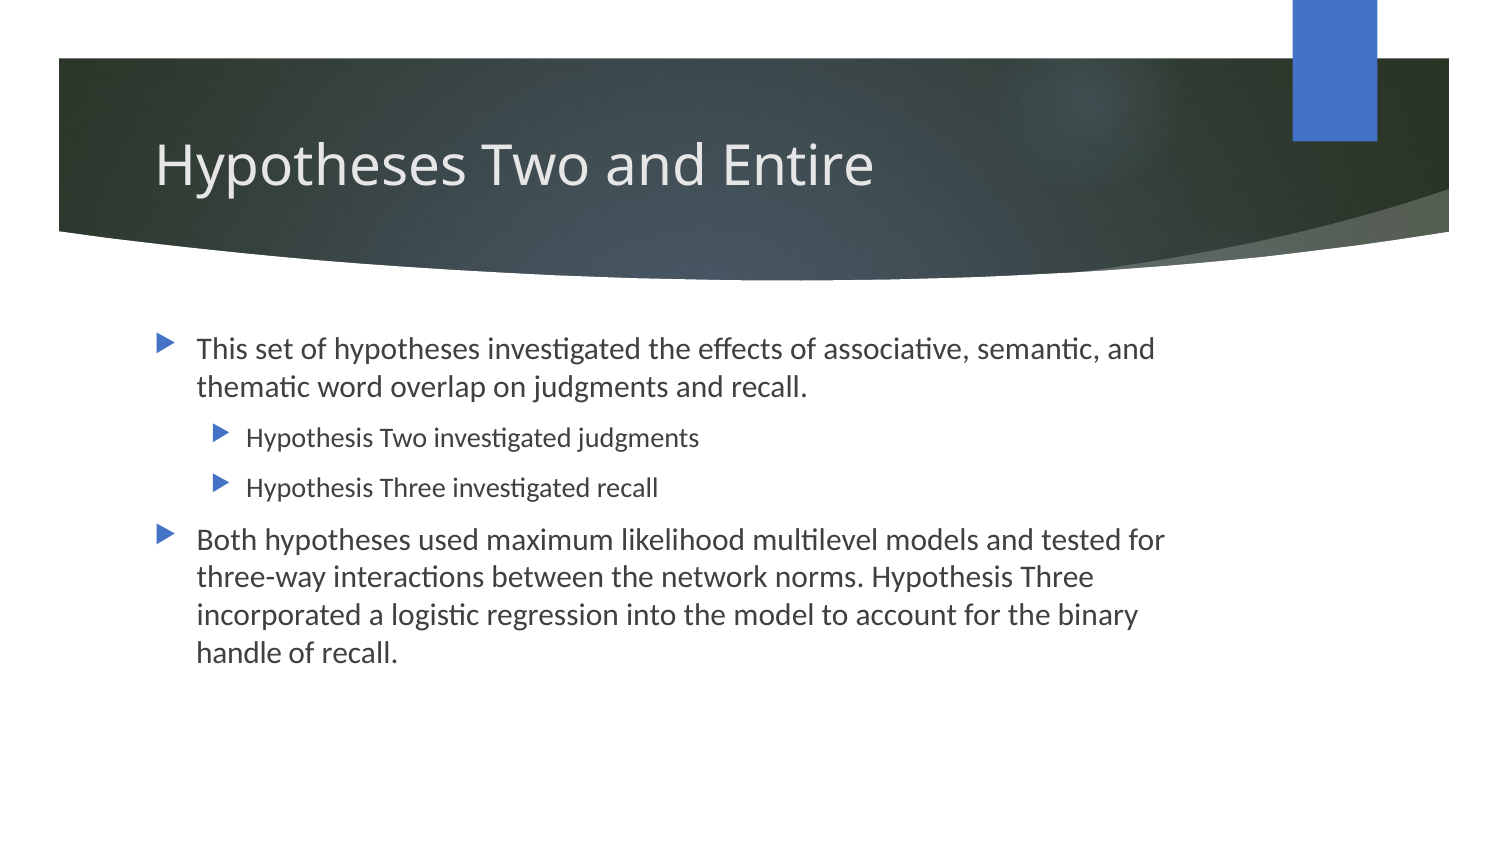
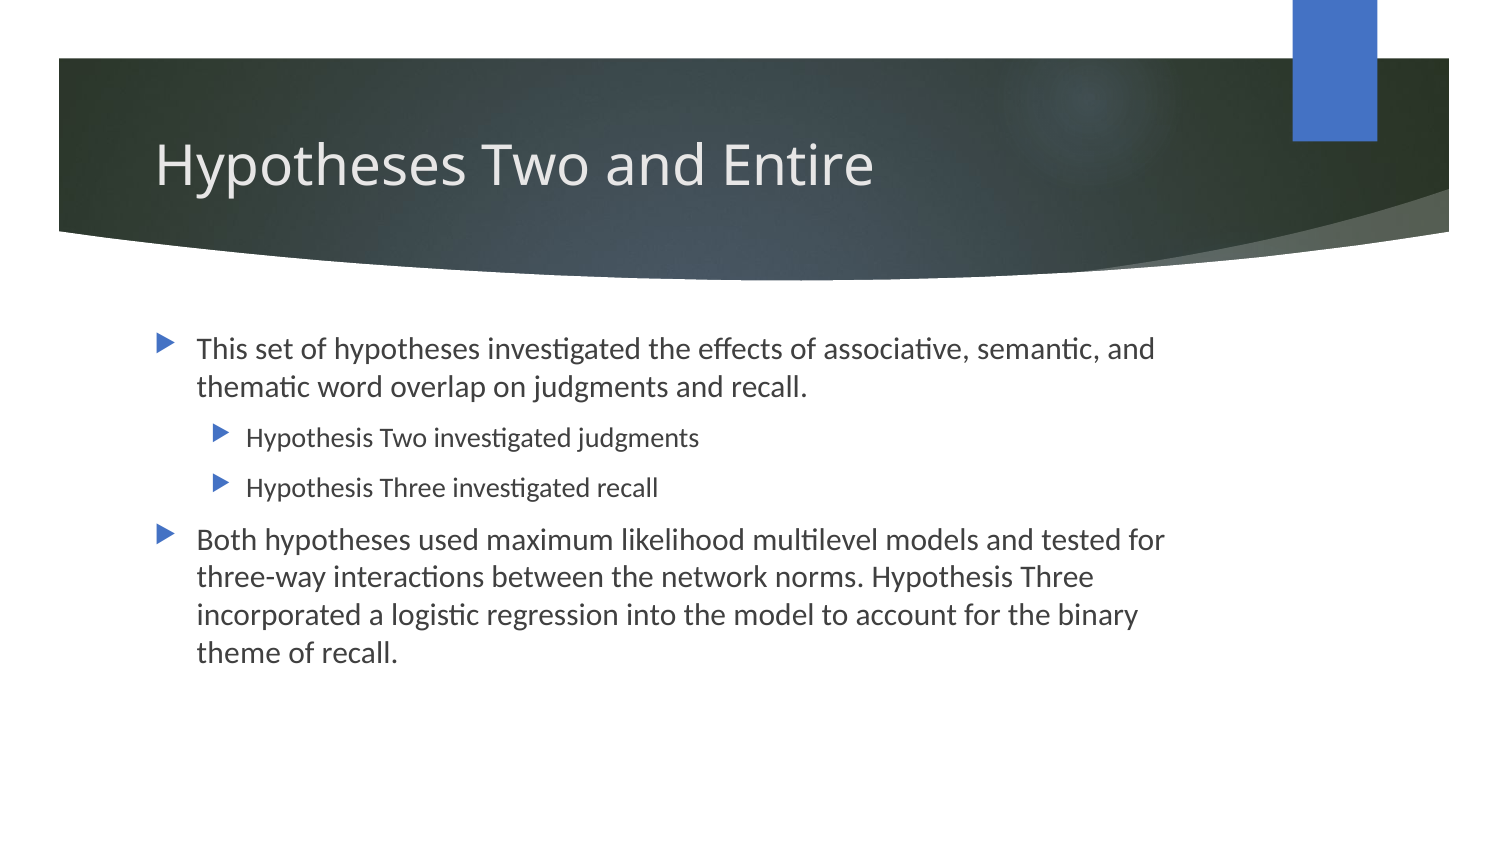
handle: handle -> theme (239, 653)
